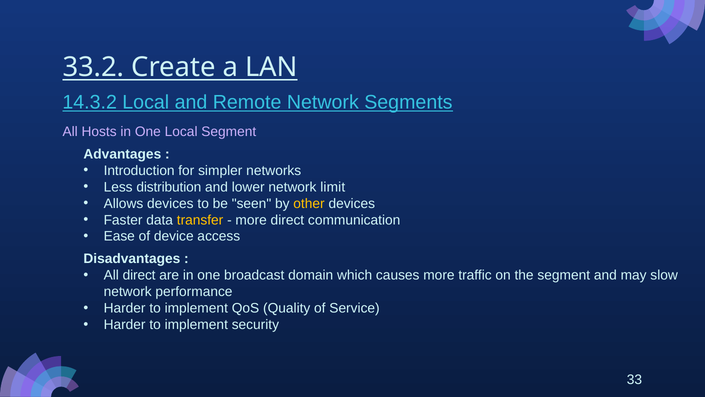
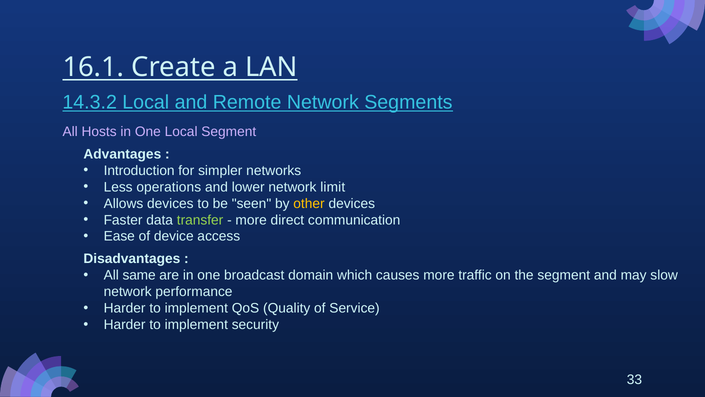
33.2: 33.2 -> 16.1 (93, 67)
distribution: distribution -> operations (169, 187)
transfer colour: yellow -> light green (200, 220)
All direct: direct -> same (139, 275)
